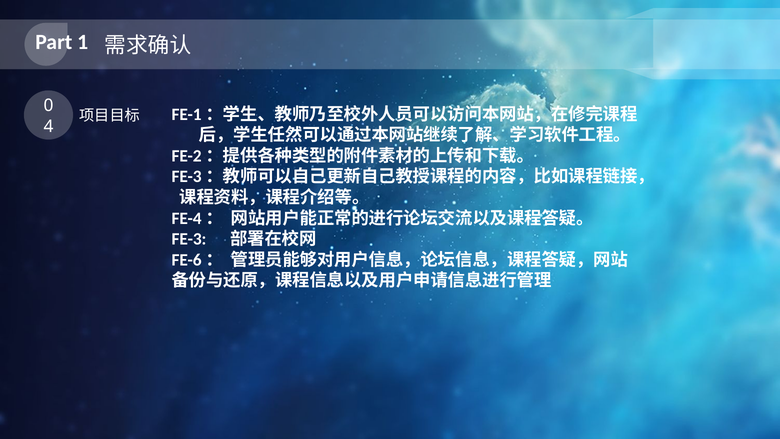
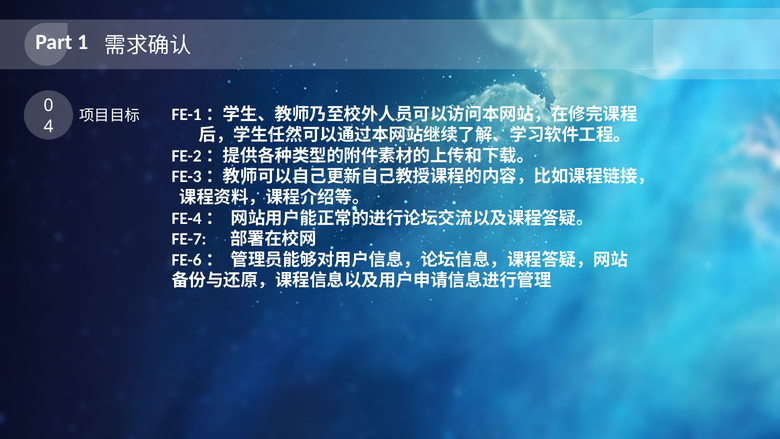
FE-3: FE-3 -> FE-7 (189, 239)
